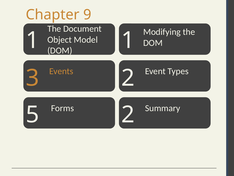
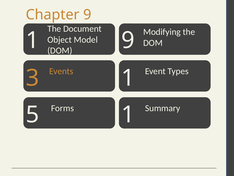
1 1: 1 -> 9 (128, 40)
3 2: 2 -> 1 (128, 78)
5 2: 2 -> 1 (128, 114)
